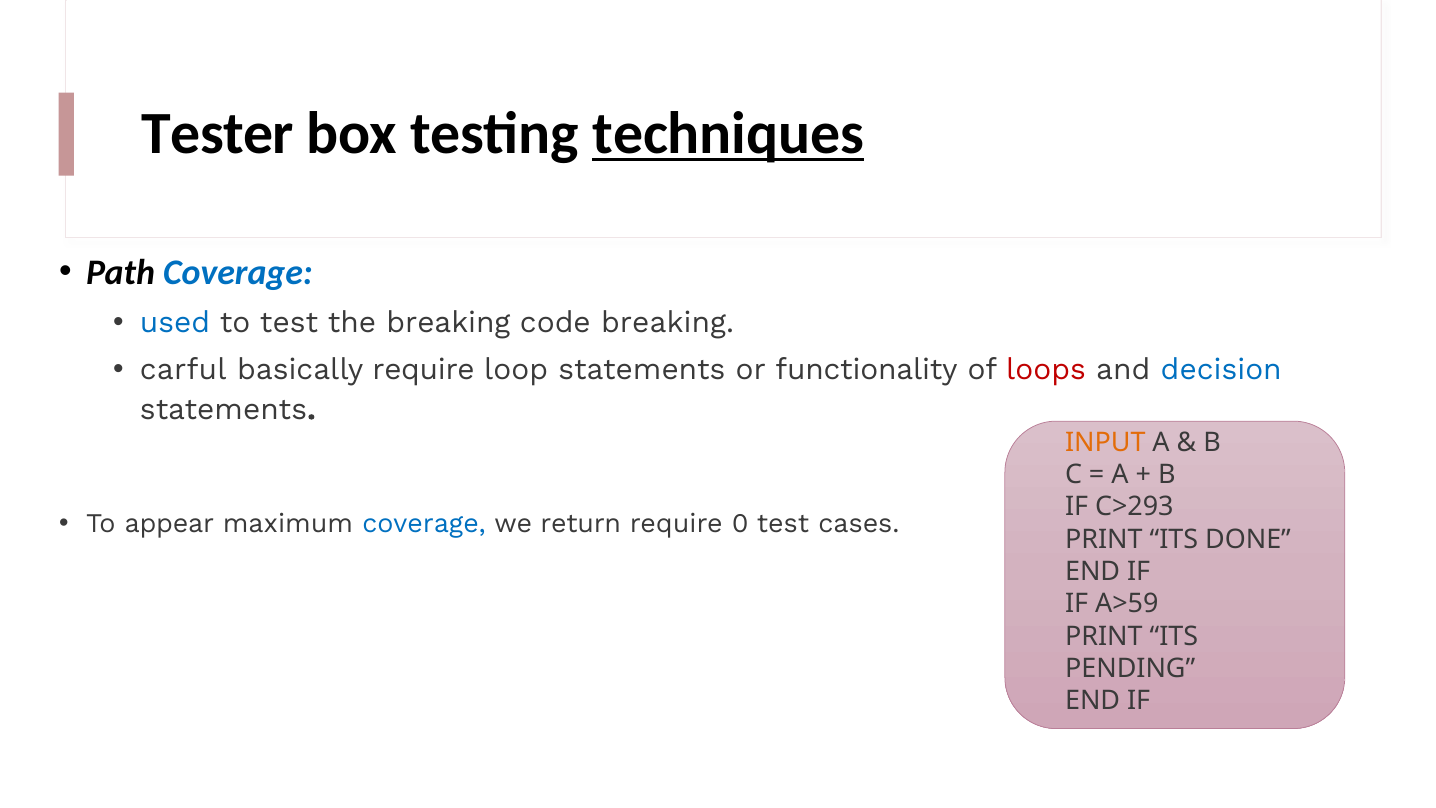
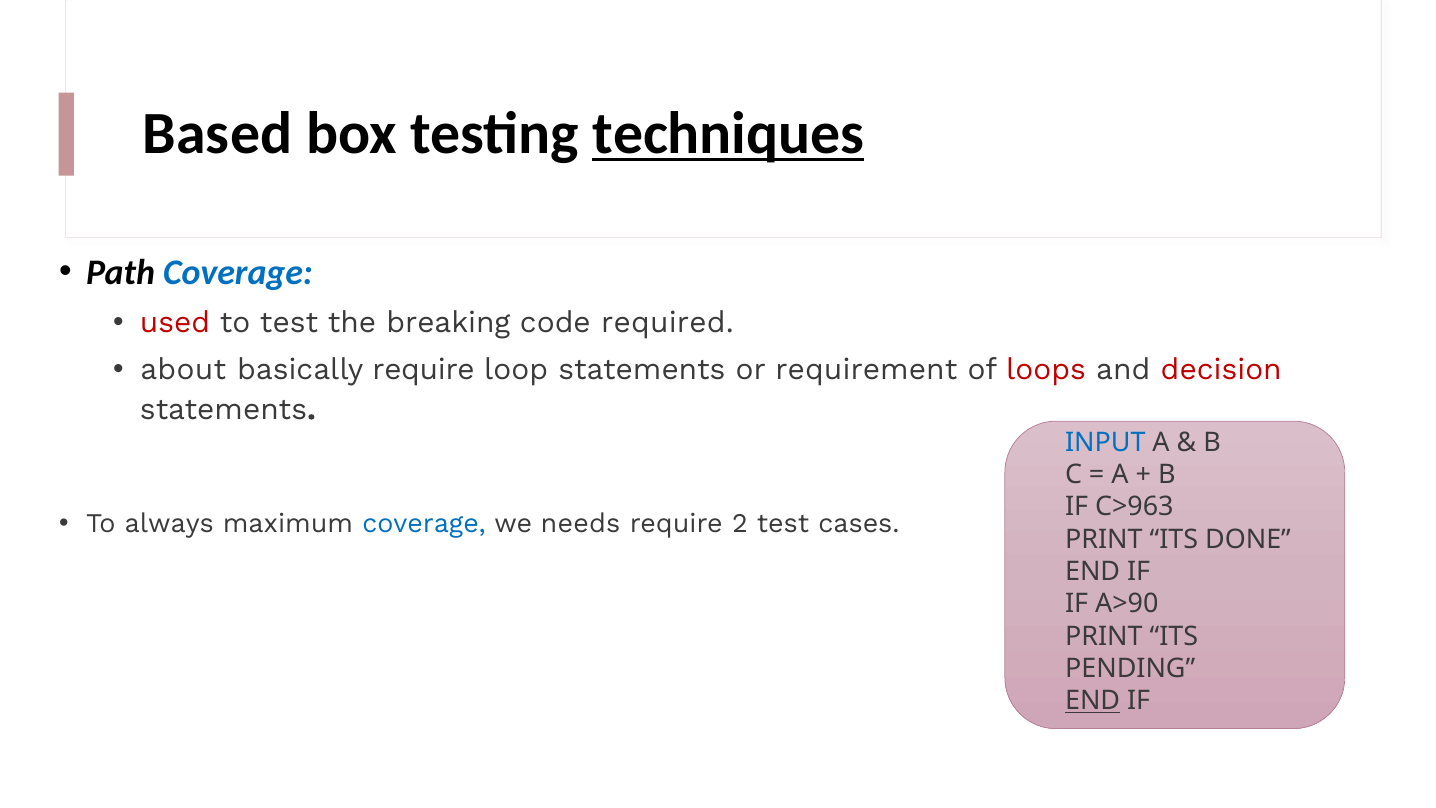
Tester: Tester -> Based (217, 134)
used colour: blue -> red (175, 323)
code breaking: breaking -> required (668, 323)
carful: carful -> about (183, 370)
functionality: functionality -> requirement (866, 370)
decision colour: blue -> red (1221, 370)
INPUT colour: orange -> blue (1105, 442)
C>293: C>293 -> C>963 (1134, 507)
appear: appear -> always (169, 524)
return: return -> needs (581, 524)
0: 0 -> 2 (740, 524)
A>59: A>59 -> A>90 (1127, 604)
END underline: none -> present (1093, 701)
